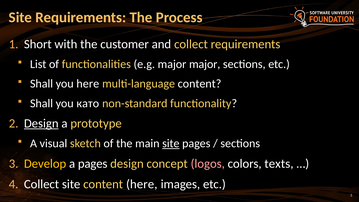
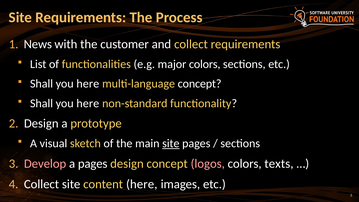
Short: Short -> News (38, 44)
major major: major -> colors (205, 64)
multi-language content: content -> concept (200, 84)
като: като -> here (88, 103)
Design underline: present -> none (41, 123)
Develop colour: yellow -> pink (45, 164)
